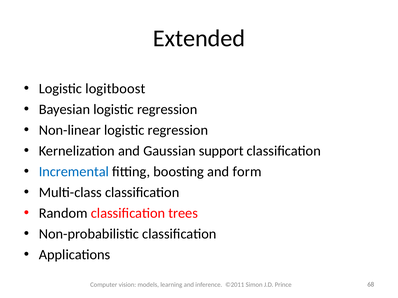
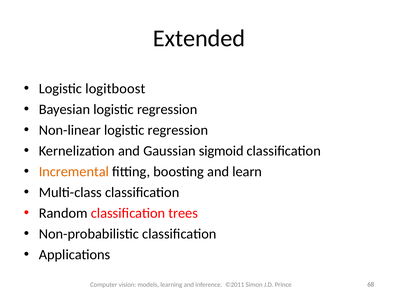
support: support -> sigmoid (221, 151)
Incremental colour: blue -> orange (74, 172)
form: form -> learn (247, 172)
